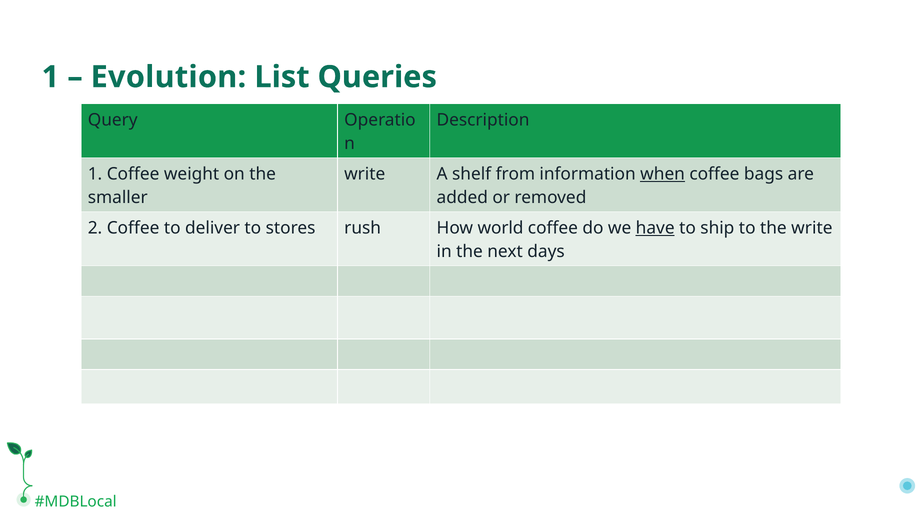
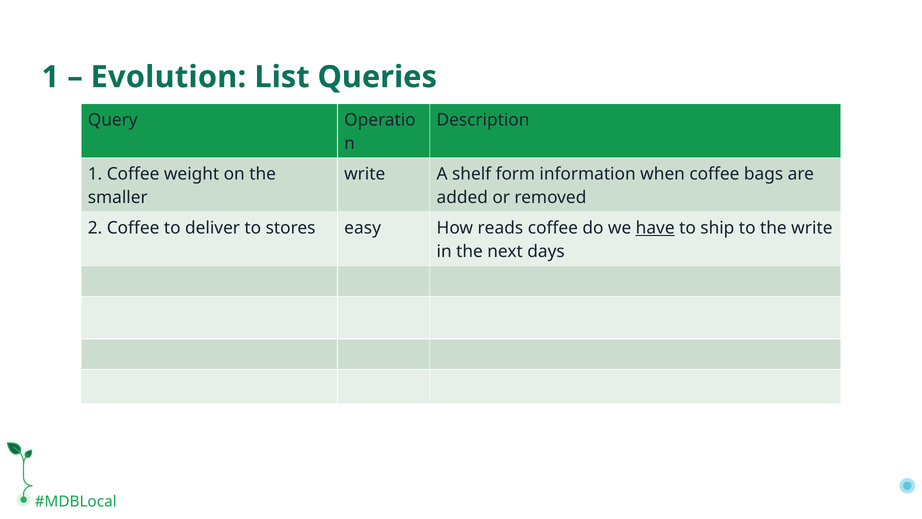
from: from -> form (515, 174)
when underline: present -> none (663, 174)
rush: rush -> easy (363, 228)
world: world -> reads (500, 228)
